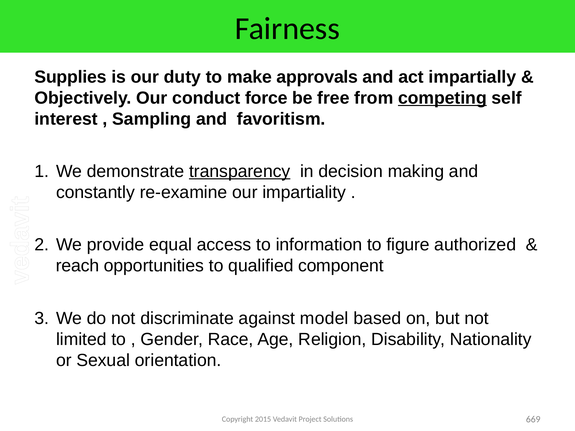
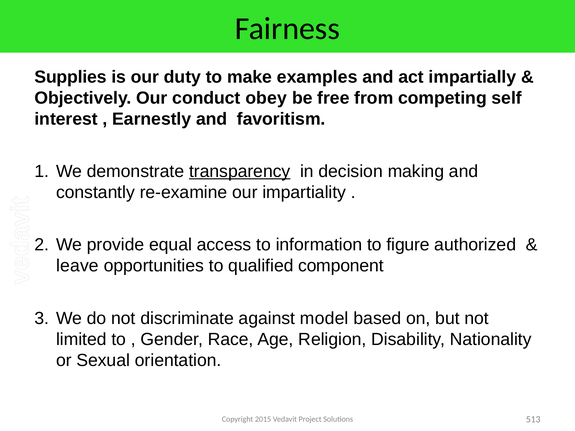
approvals: approvals -> examples (317, 77)
force: force -> obey (266, 98)
competing underline: present -> none (442, 98)
Sampling: Sampling -> Earnestly (152, 119)
reach: reach -> leave (77, 266)
669: 669 -> 513 (533, 420)
